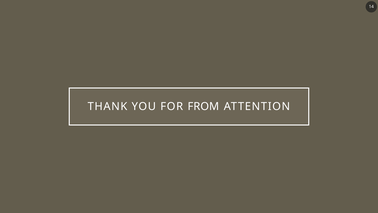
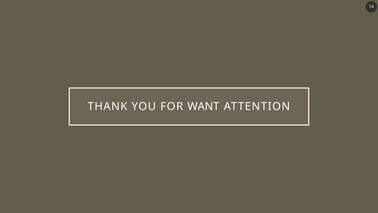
FROM: FROM -> WANT (203, 106)
